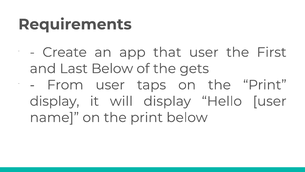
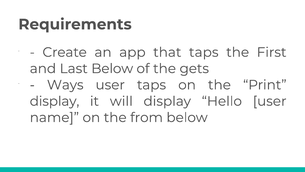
that user: user -> taps (204, 52)
From: From -> Ways (65, 85)
name on the print: print -> from (147, 117)
